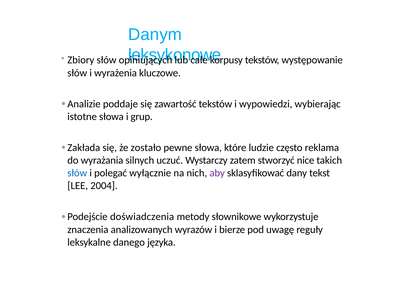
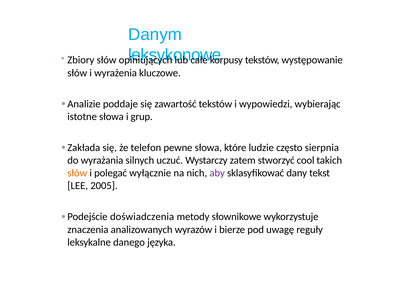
zostało: zostało -> telefon (146, 147)
reklama: reklama -> sierpnia (322, 147)
nice: nice -> cool (306, 160)
słów colour: blue -> orange (77, 173)
2004: 2004 -> 2005 (104, 185)
